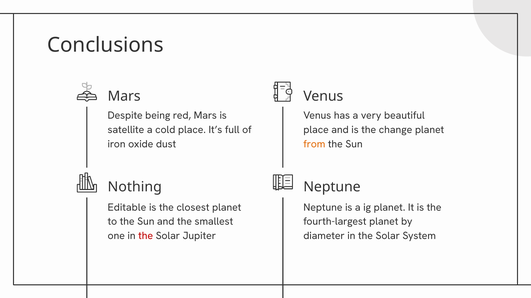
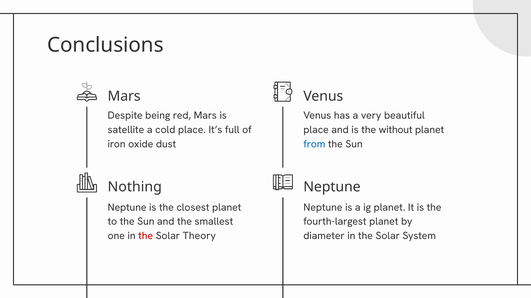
change: change -> without (396, 130)
from colour: orange -> blue (314, 144)
Editable: Editable -> Neptune (127, 208)
Jupiter: Jupiter -> Theory (199, 236)
